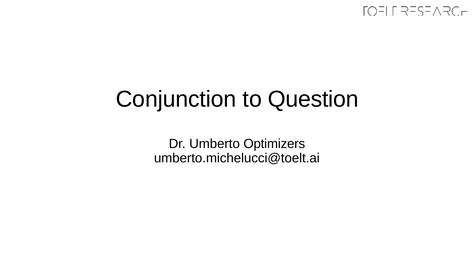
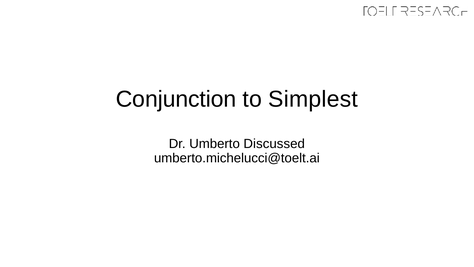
Question: Question -> Simplest (313, 99)
Optimizers: Optimizers -> Discussed (274, 144)
